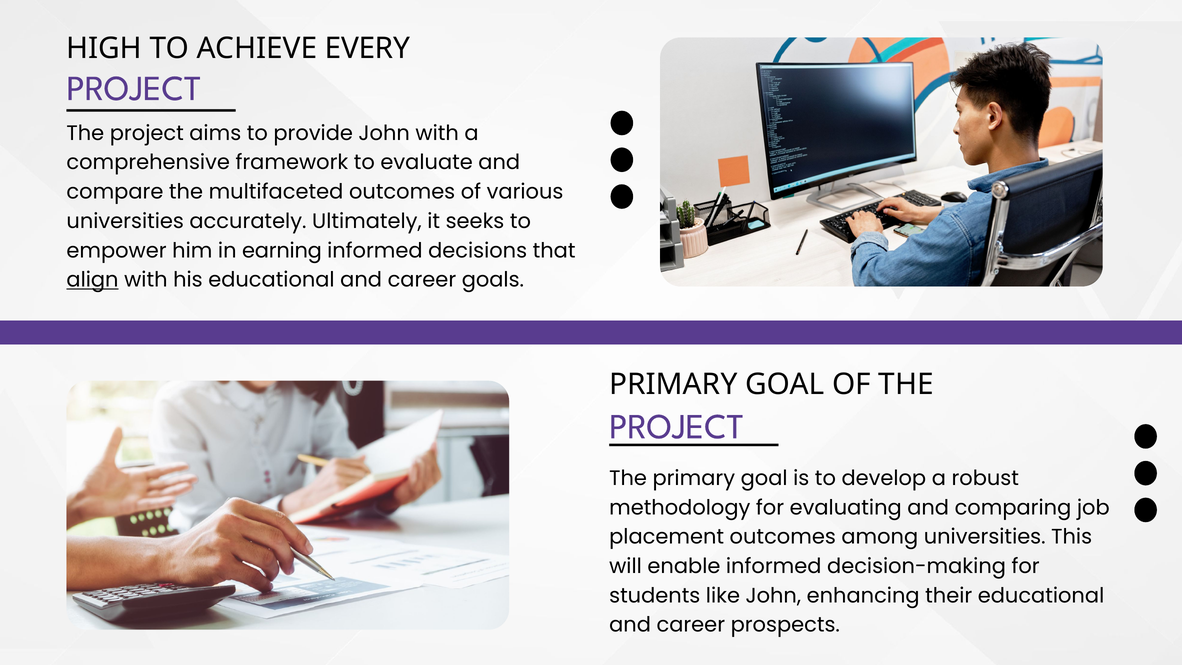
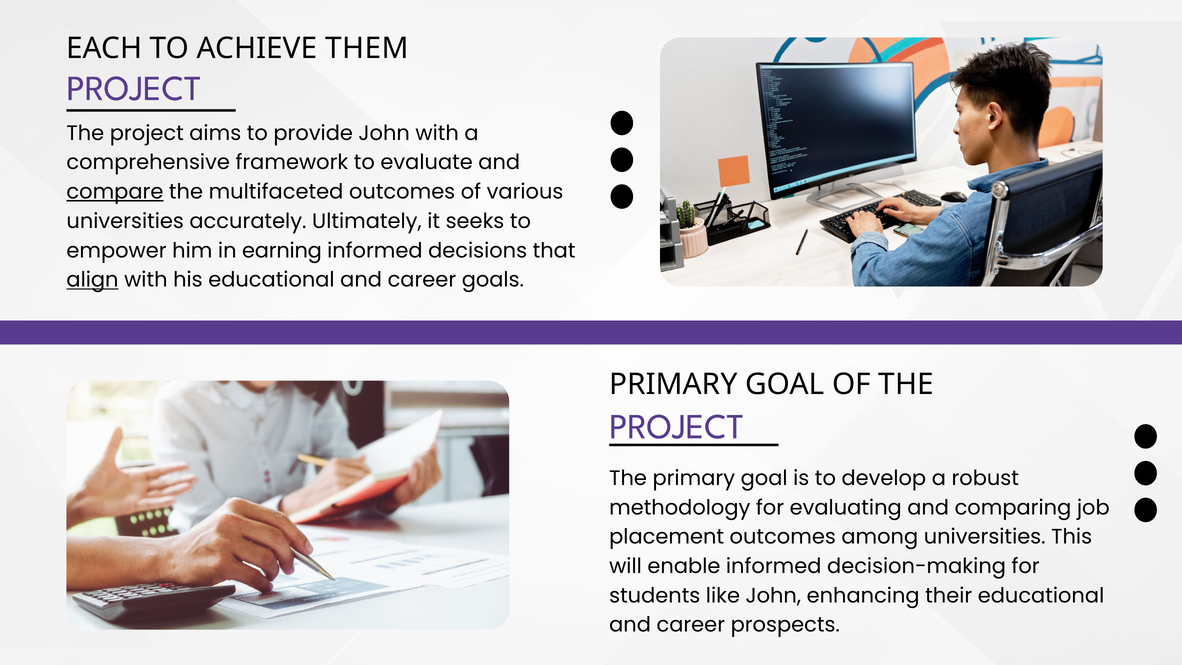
HIGH: HIGH -> EACH (104, 49)
EVERY: EVERY -> THEM (367, 49)
compare underline: none -> present (115, 192)
